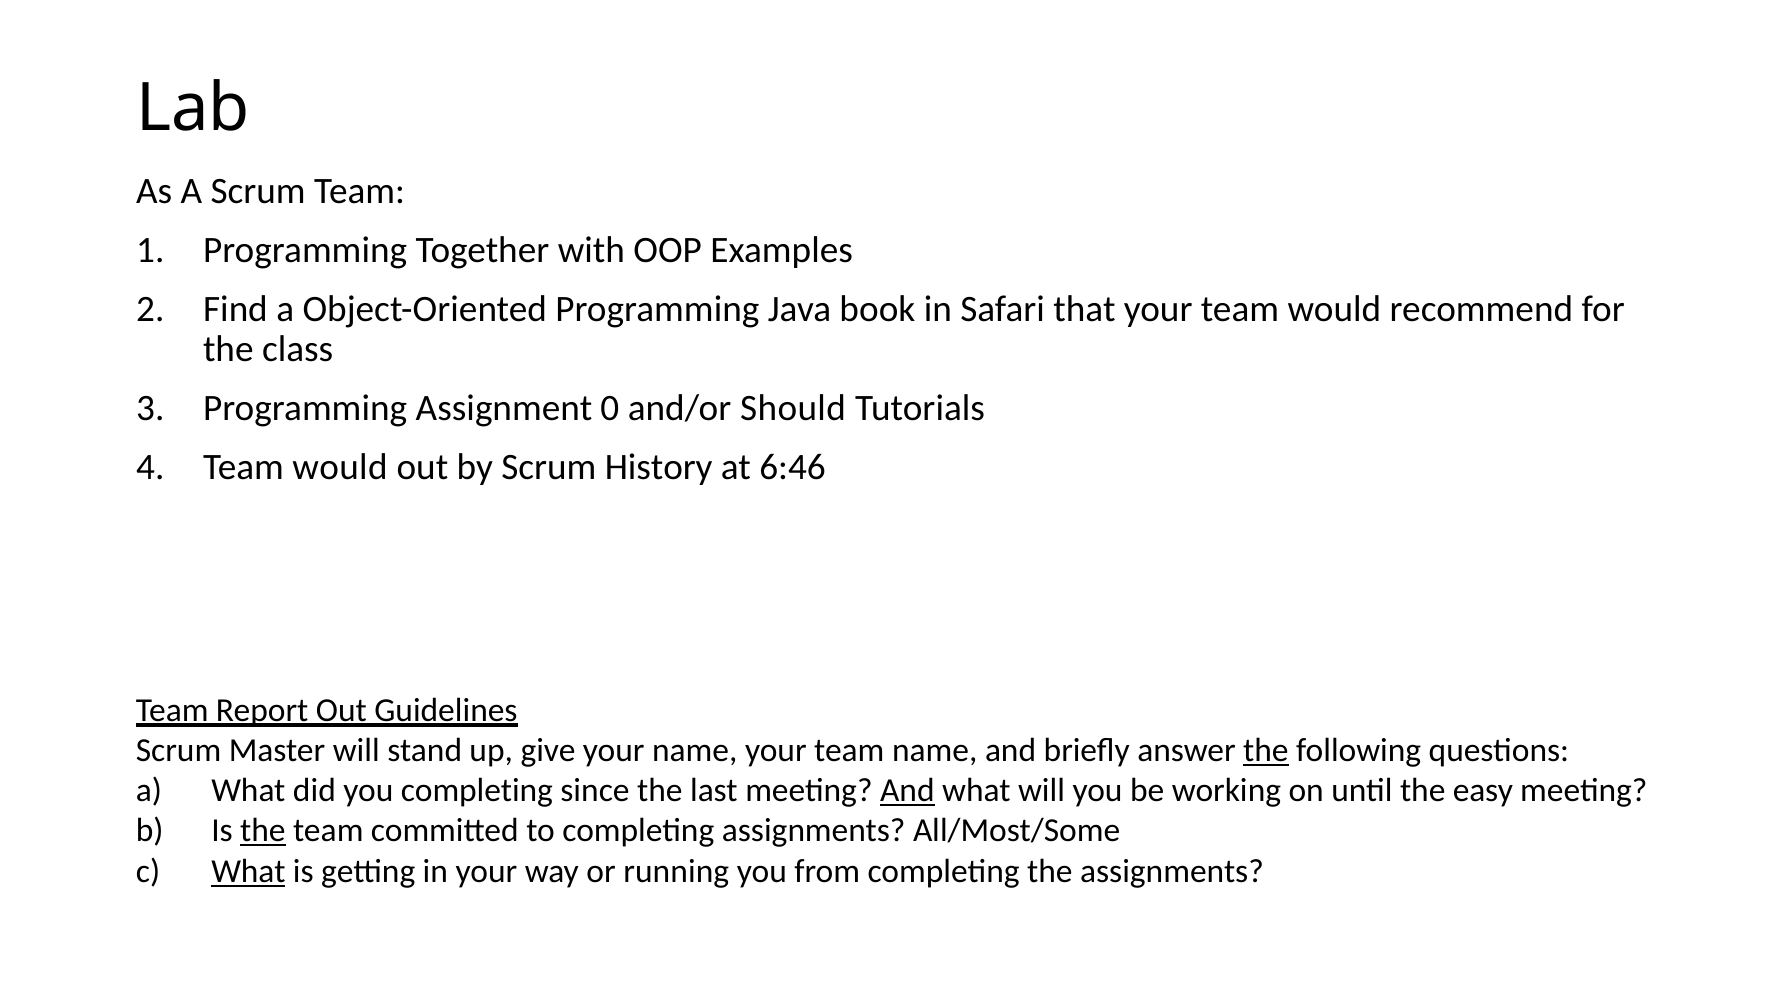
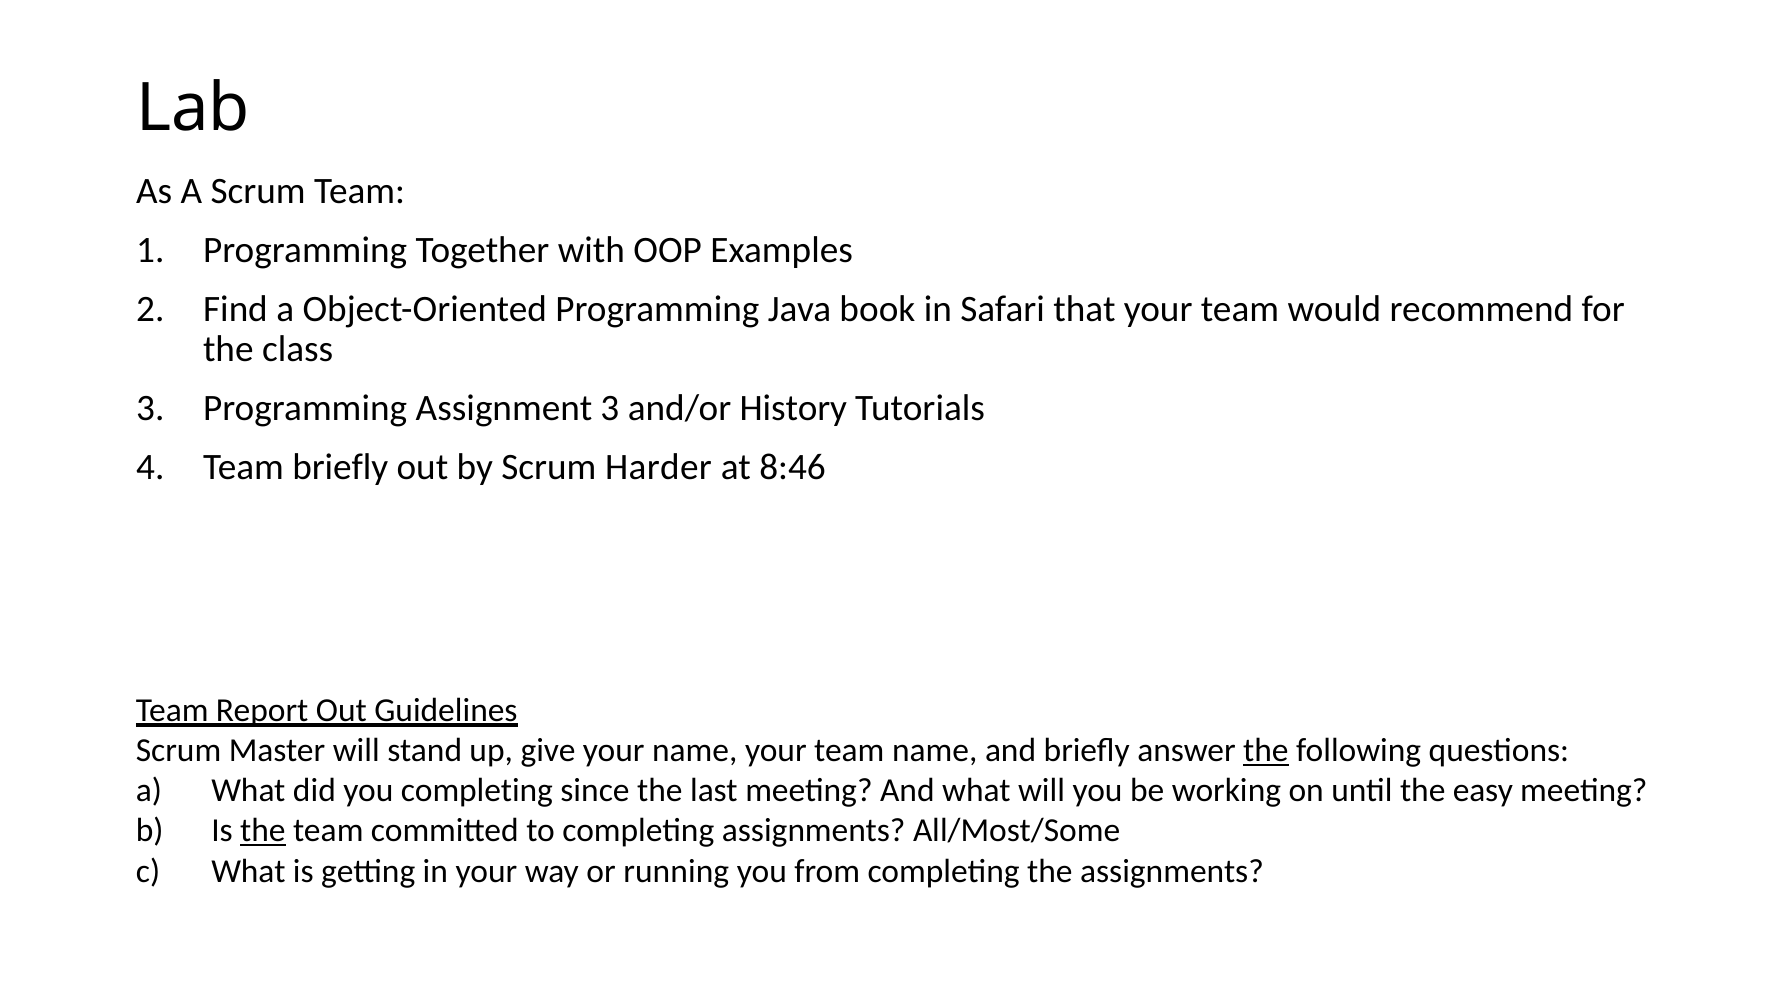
Assignment 0: 0 -> 3 (610, 408)
Should: Should -> History (793, 408)
would: would -> briefly (340, 467)
History: History -> Harder (658, 467)
6:46: 6:46 -> 8:46 (793, 467)
And underline: present -> none (907, 790)
What underline: present -> none (248, 871)
